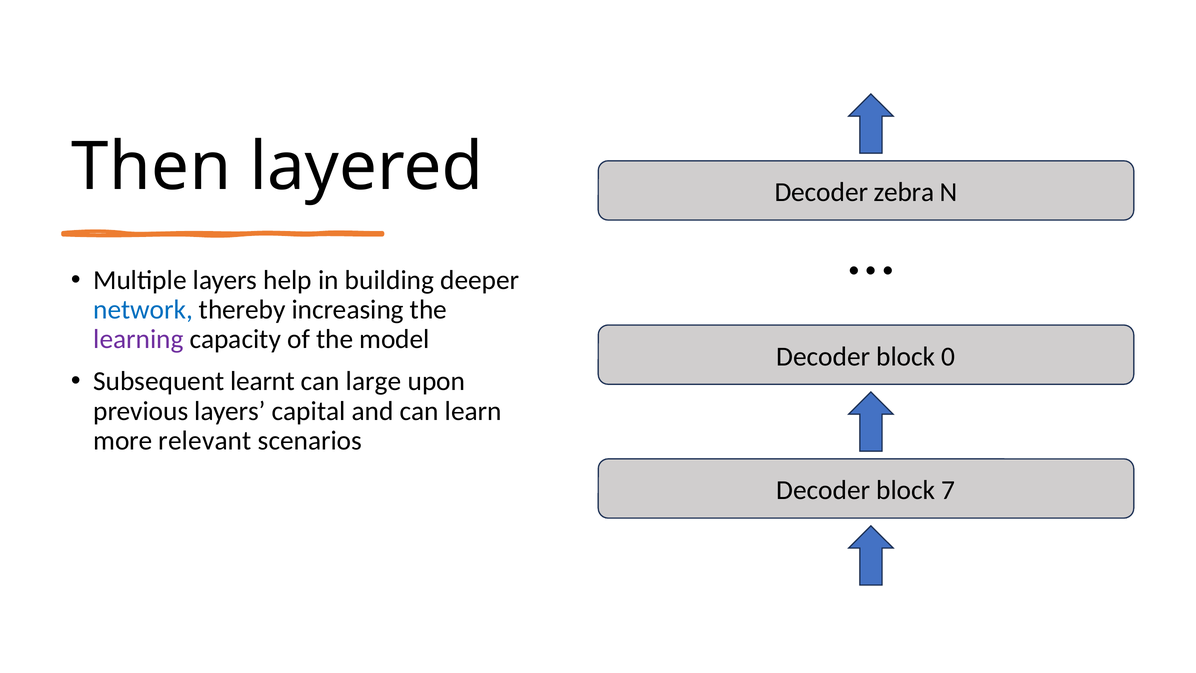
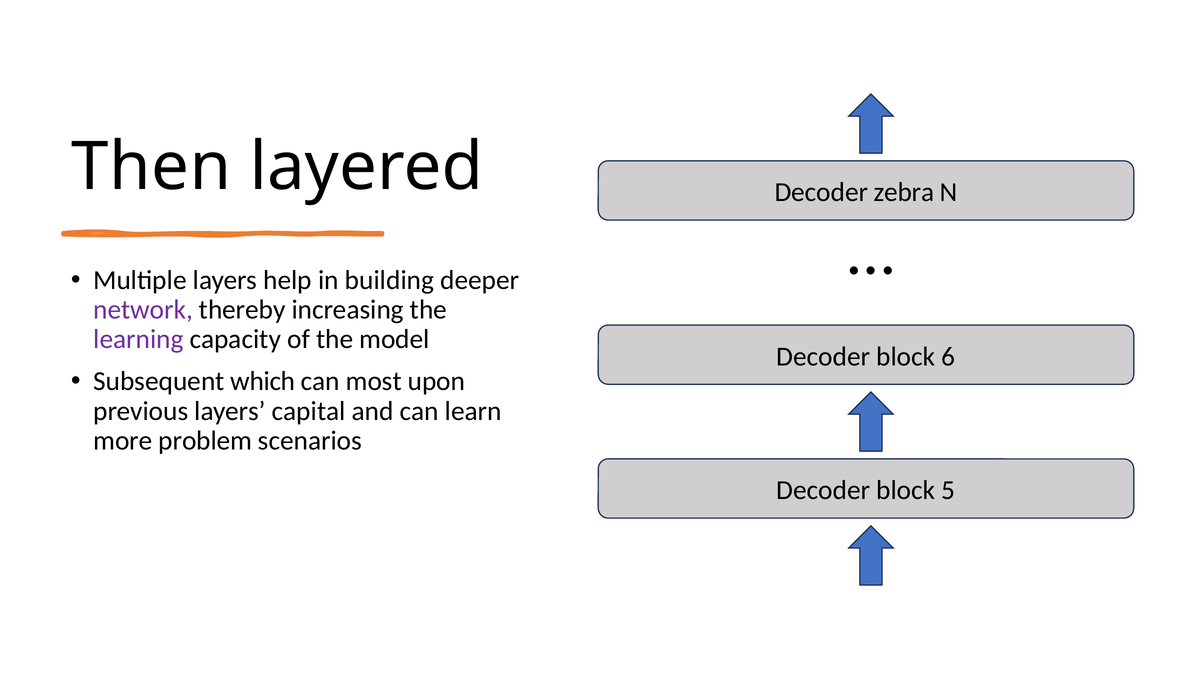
network colour: blue -> purple (143, 310)
0: 0 -> 6 (948, 356)
learnt: learnt -> which (263, 381)
large: large -> most (374, 381)
relevant: relevant -> problem (205, 440)
7: 7 -> 5 (948, 490)
